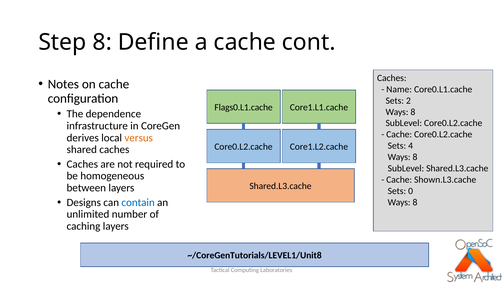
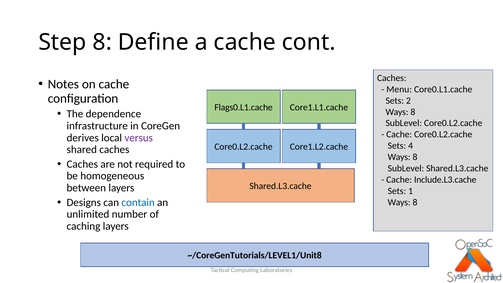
Name: Name -> Menu (399, 89)
versus colour: orange -> purple (139, 138)
Shown.L3.cache: Shown.L3.cache -> Include.L3.cache (445, 180)
0: 0 -> 1 (411, 191)
